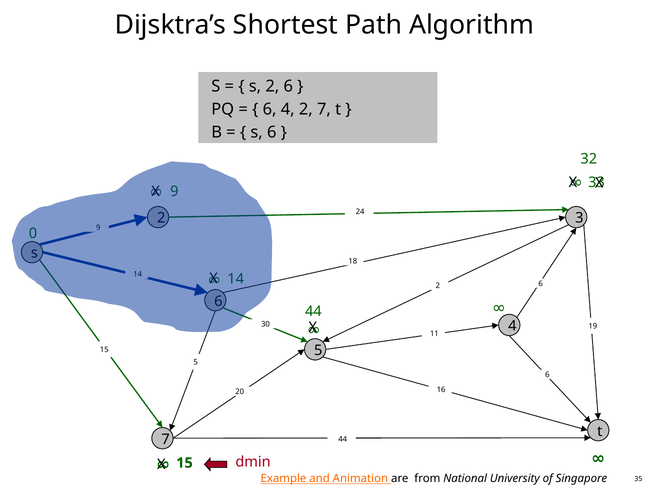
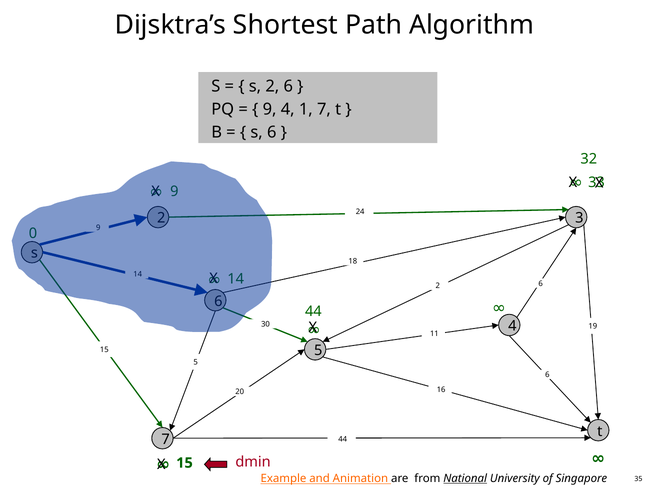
6: 6 -> 9 (270, 109)
4 2: 2 -> 1 (306, 109)
National underline: none -> present (465, 478)
